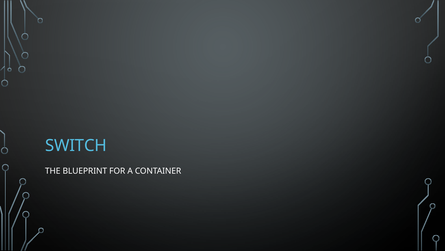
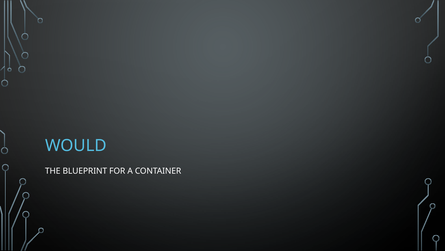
SWITCH: SWITCH -> WOULD (76, 145)
